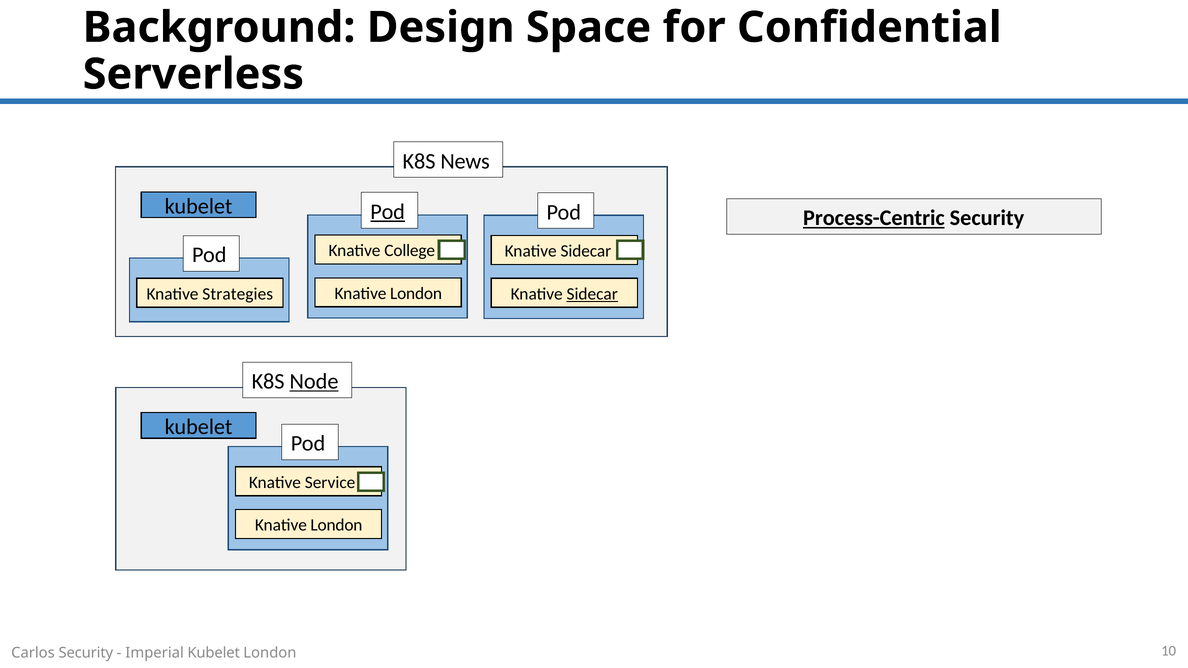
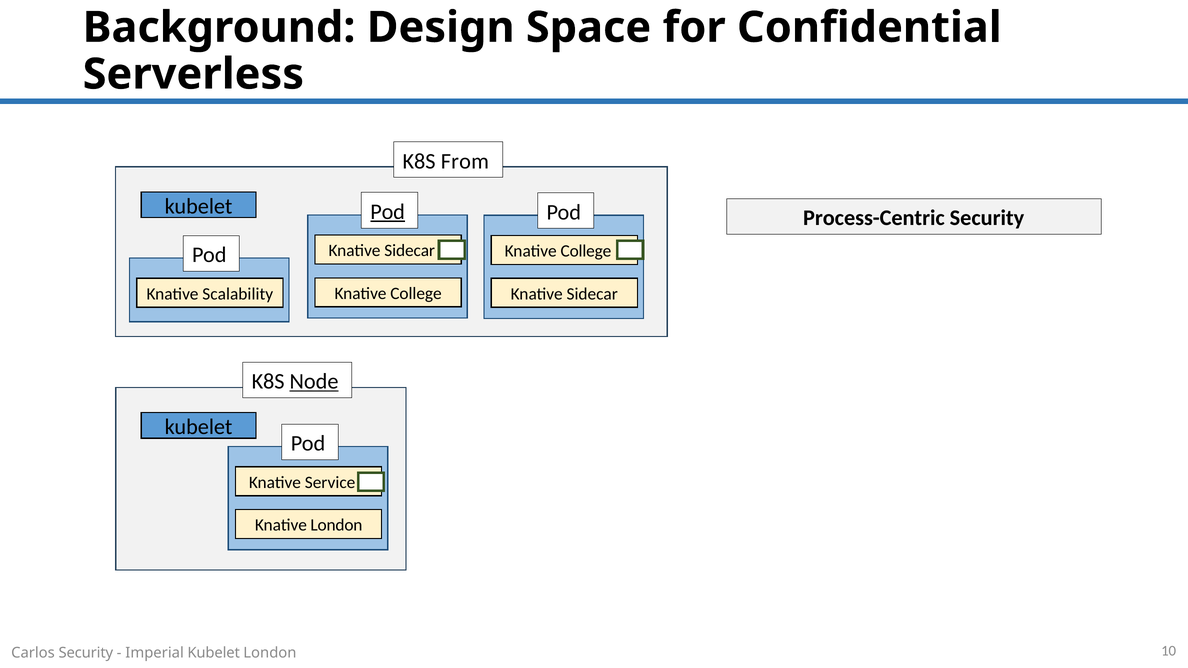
News: News -> From (465, 161)
Process-Centric underline: present -> none (874, 218)
College: College -> Sidecar (410, 251)
Sidecar: Sidecar -> College (586, 251)
London: London -> College (416, 294)
Strategies: Strategies -> Scalability (238, 294)
Sidecar underline: present -> none (592, 294)
